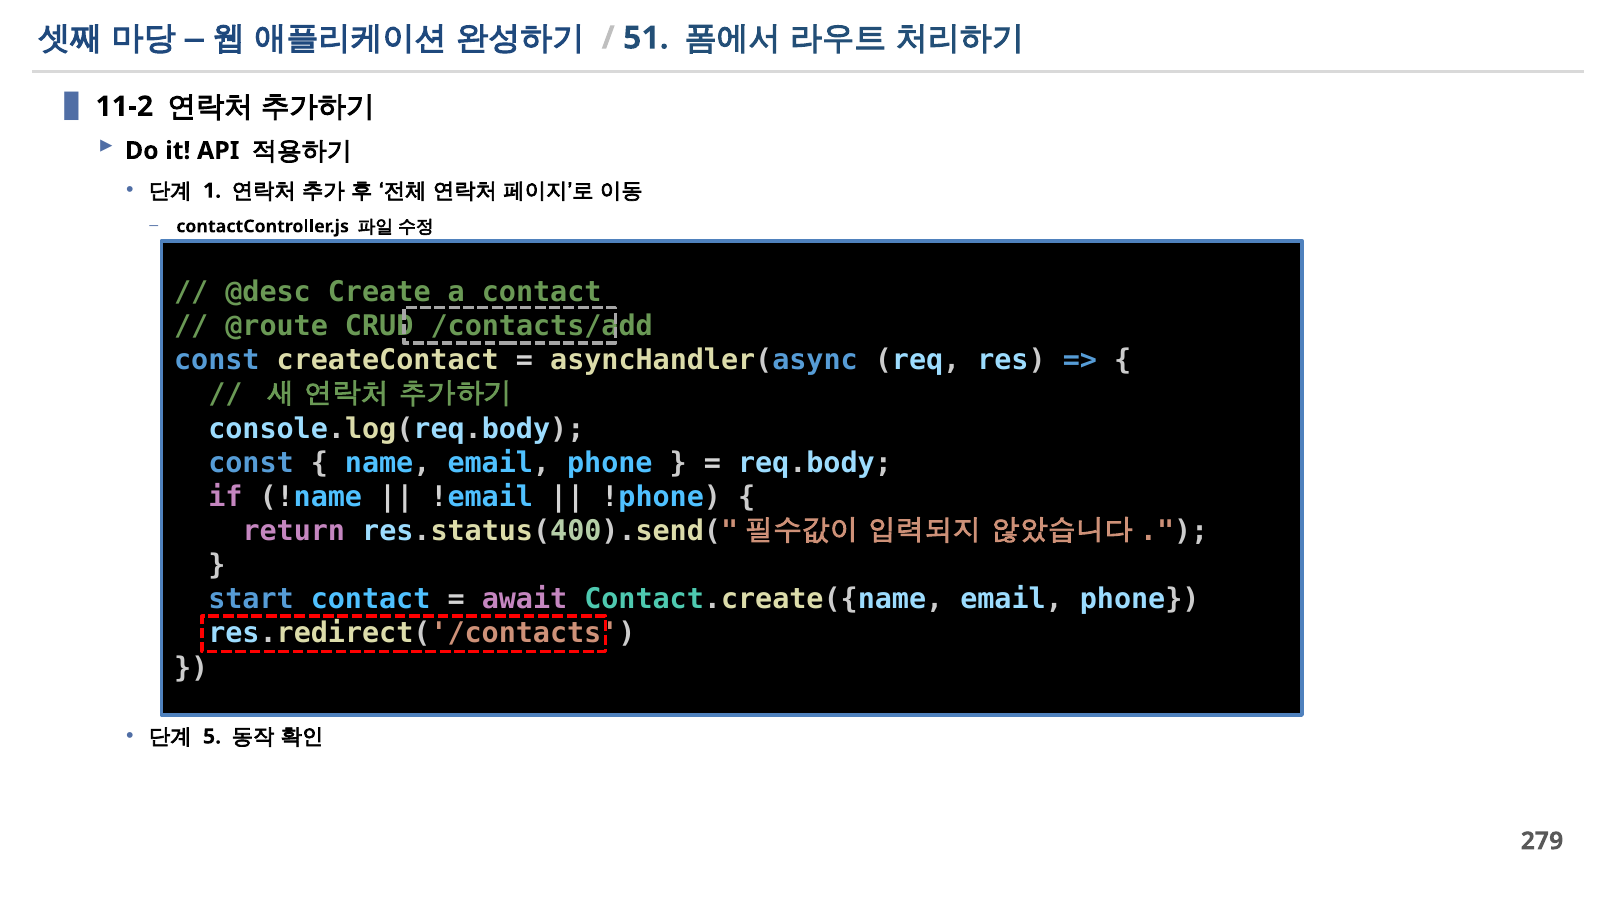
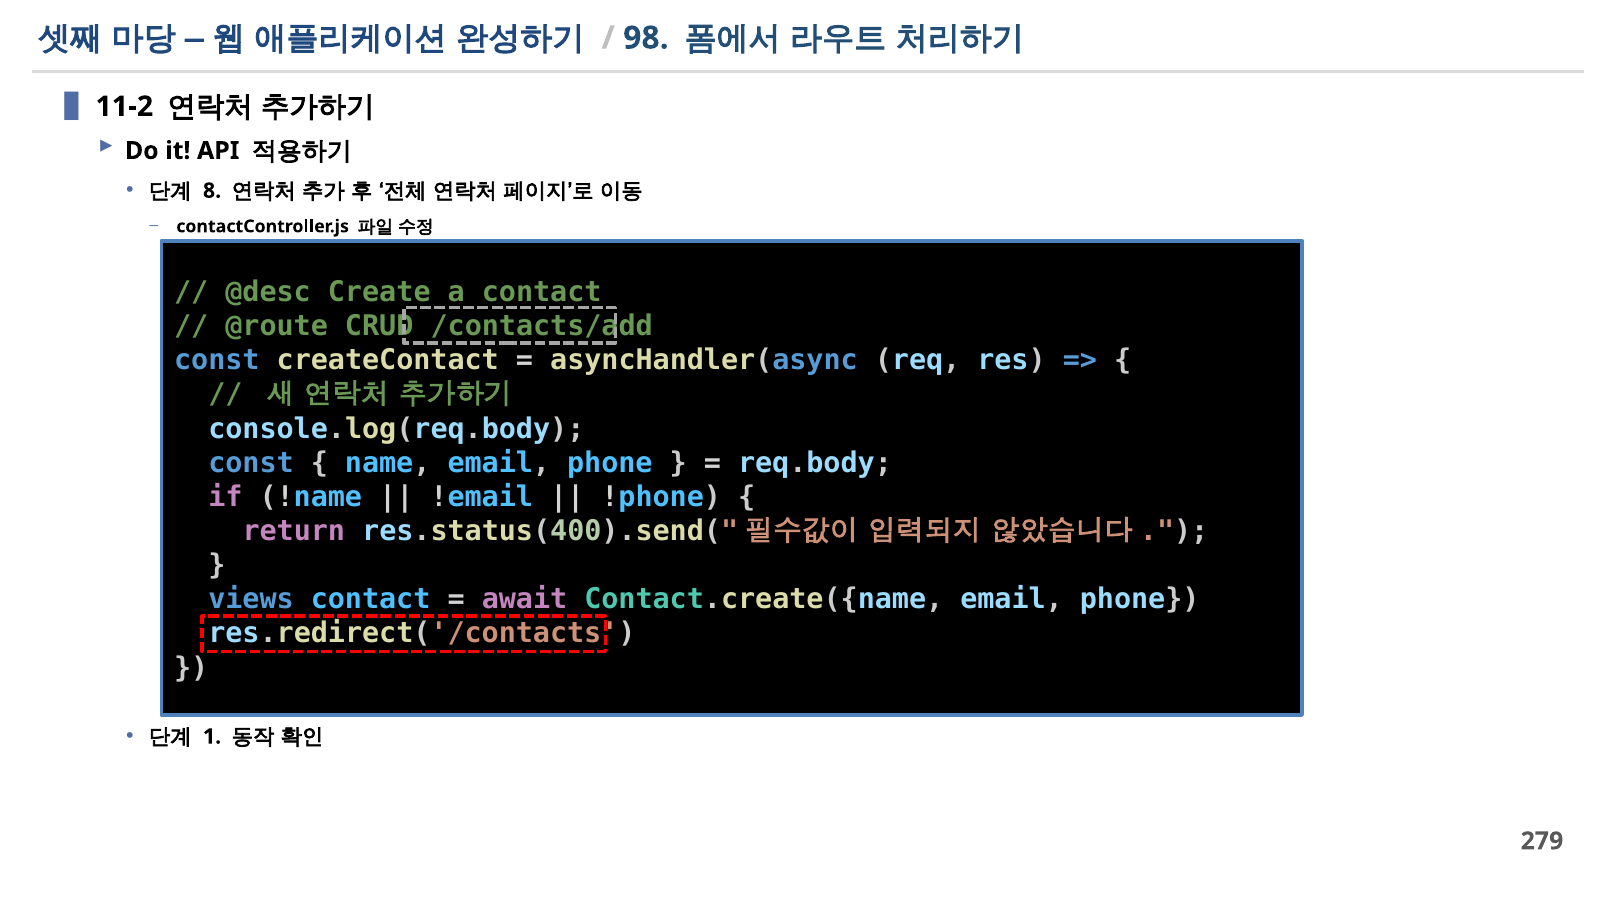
51: 51 -> 98 (646, 38)
1: 1 -> 8 (212, 191)
start: start -> views (251, 600)
5: 5 -> 1 (212, 737)
